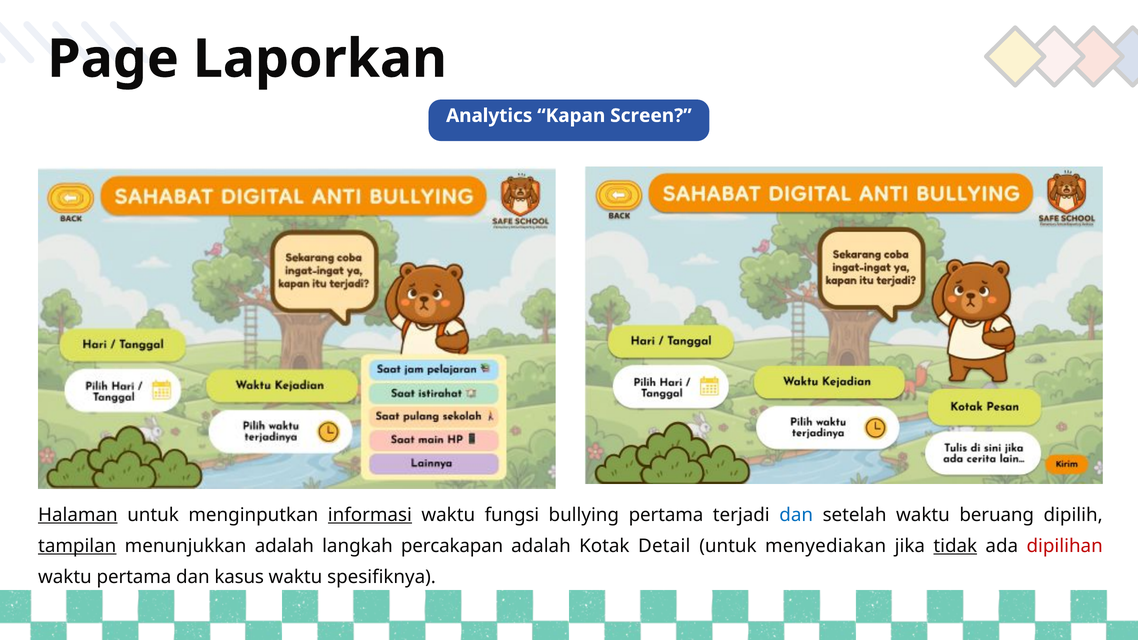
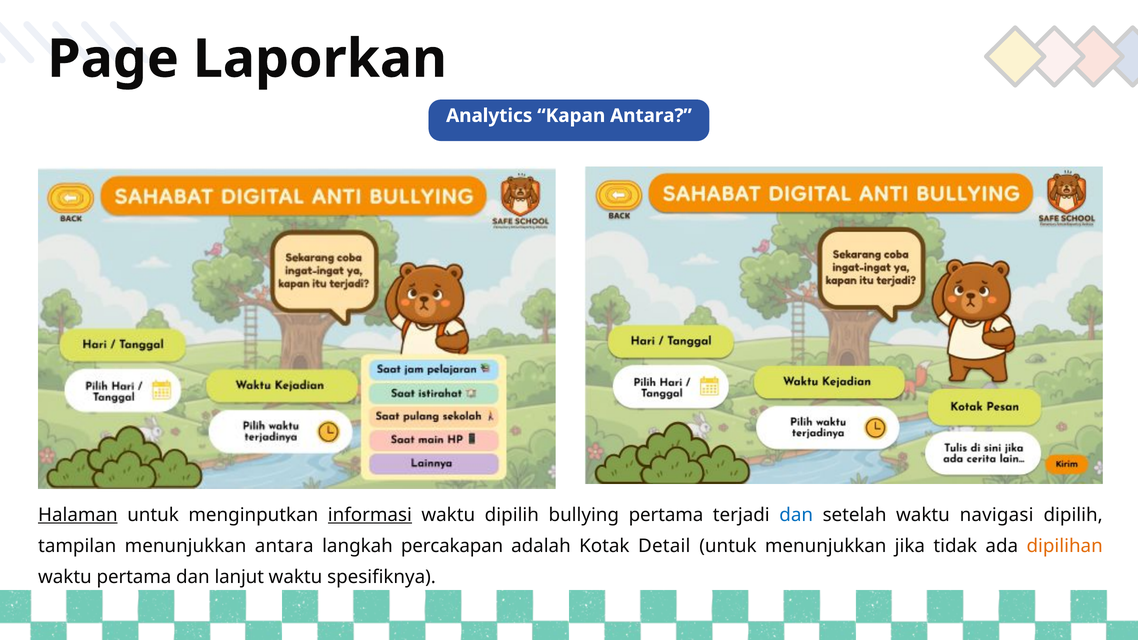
Kapan Screen: Screen -> Antara (651, 116)
waktu fungsi: fungsi -> dipilih (512, 515)
beruang: beruang -> navigasi (997, 515)
tampilan underline: present -> none (77, 546)
menunjukkan adalah: adalah -> antara (284, 546)
untuk menyediakan: menyediakan -> menunjukkan (826, 546)
tidak underline: present -> none (955, 546)
dipilihan colour: red -> orange (1065, 546)
kasus: kasus -> lanjut (239, 577)
